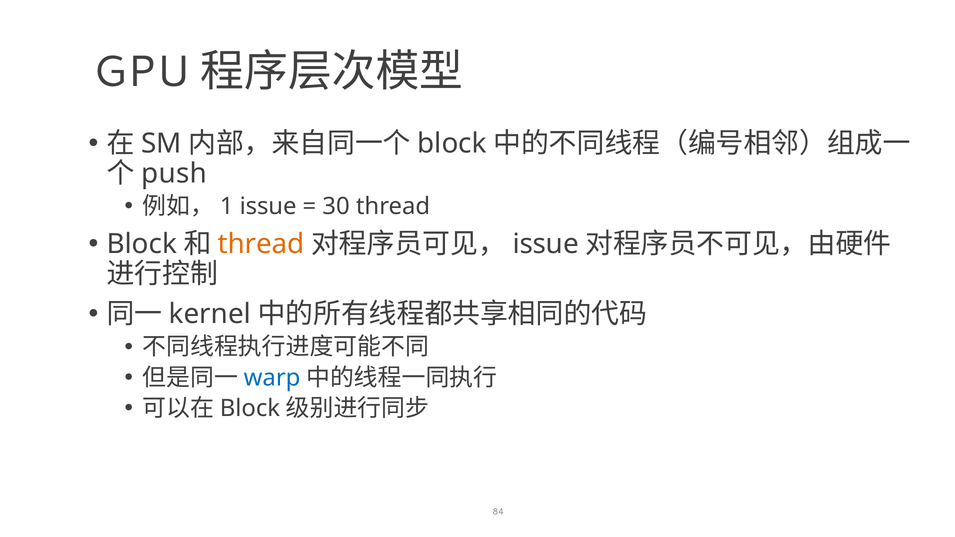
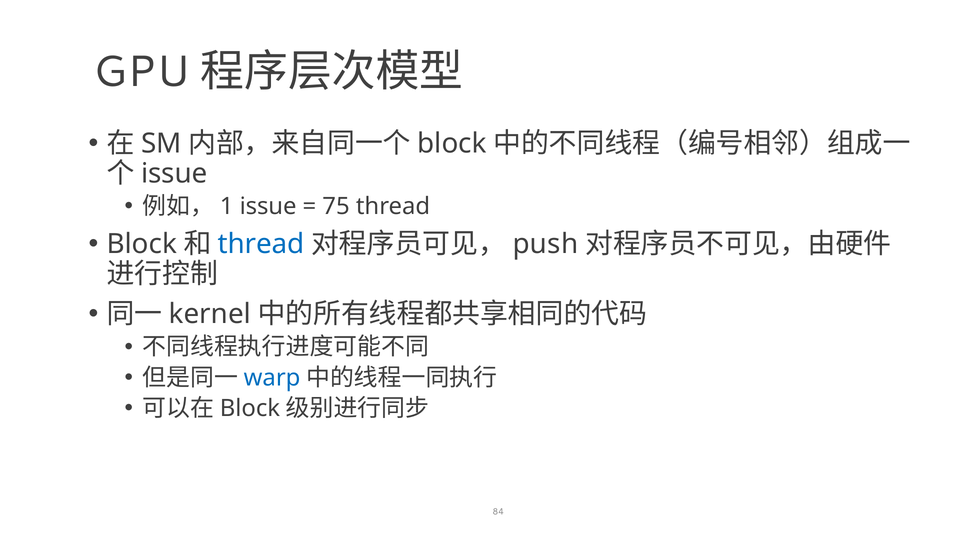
push: push -> issue (174, 174)
30: 30 -> 75 (336, 206)
thread colour: orange -> blue (261, 244)
issue: issue -> push (545, 244)
